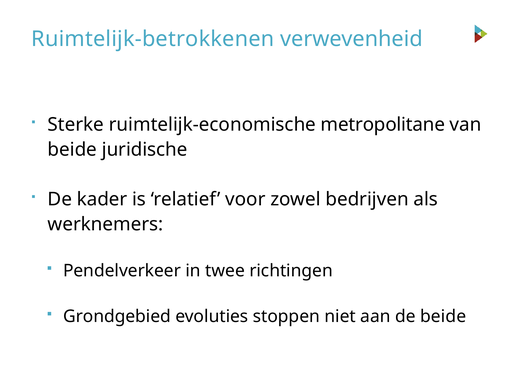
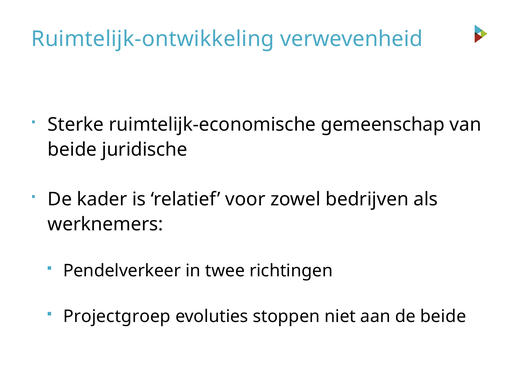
Ruimtelijk-betrokkenen: Ruimtelijk-betrokkenen -> Ruimtelijk-ontwikkeling (153, 39)
metropolitane: metropolitane -> gemeenschap (383, 124)
Grondgebied: Grondgebied -> Projectgroep (117, 316)
